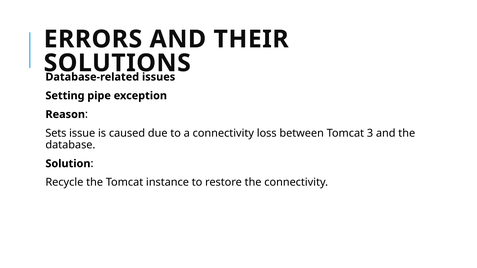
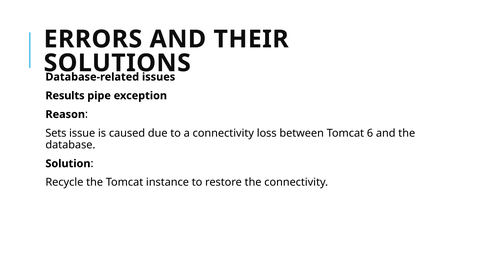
Setting: Setting -> Results (65, 96)
3: 3 -> 6 (370, 133)
